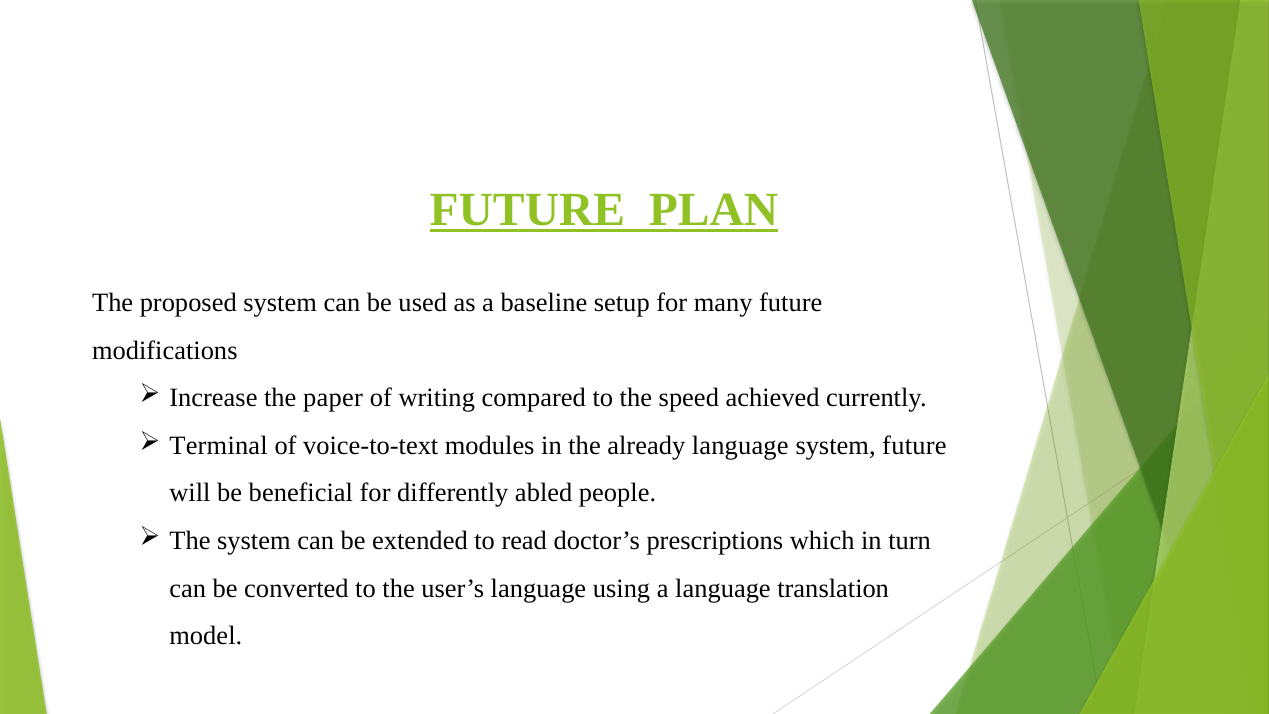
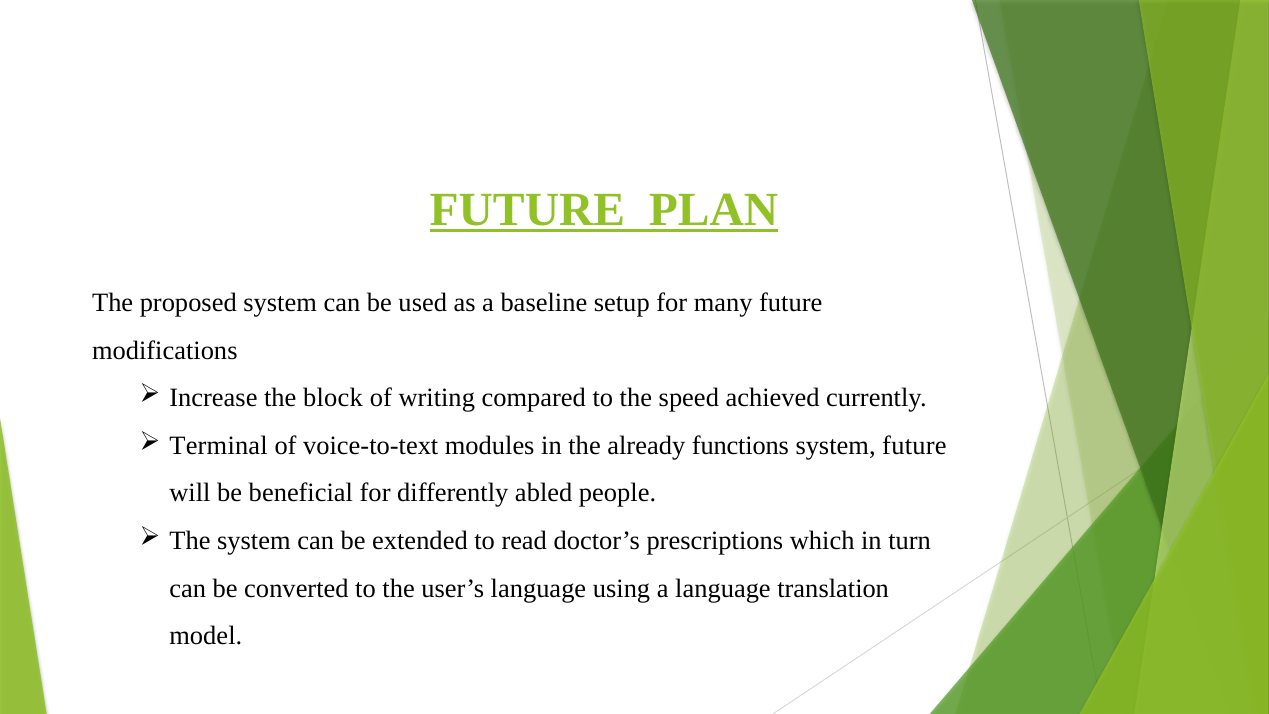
paper: paper -> block (333, 398)
already language: language -> functions (740, 445)
